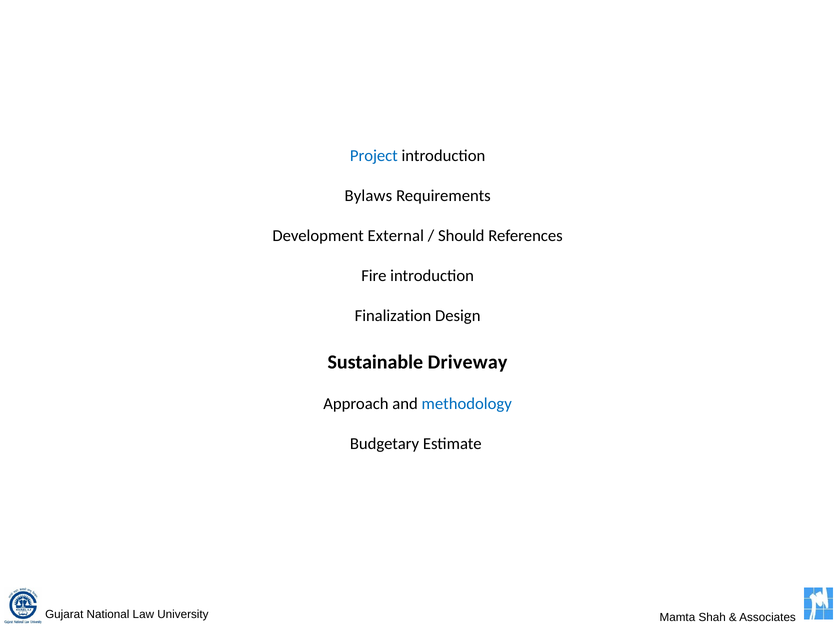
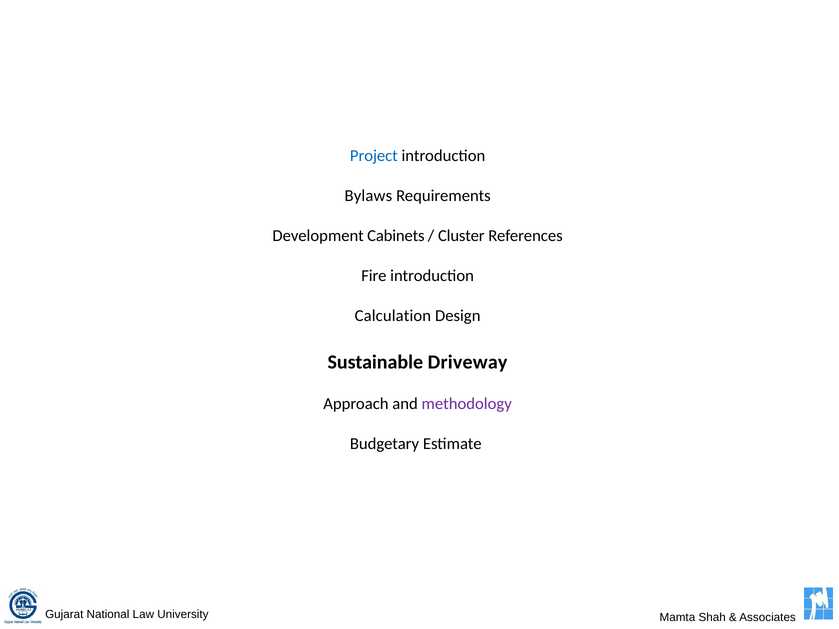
External: External -> Cabinets (396, 236)
Should: Should -> Cluster (461, 236)
Finalization: Finalization -> Calculation (393, 316)
methodology colour: blue -> purple (467, 404)
